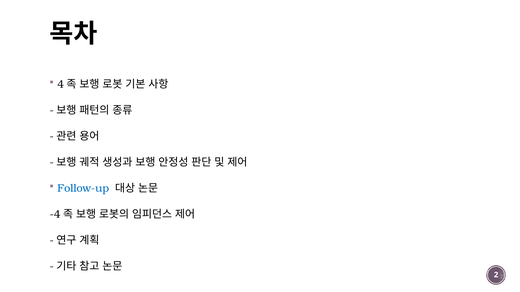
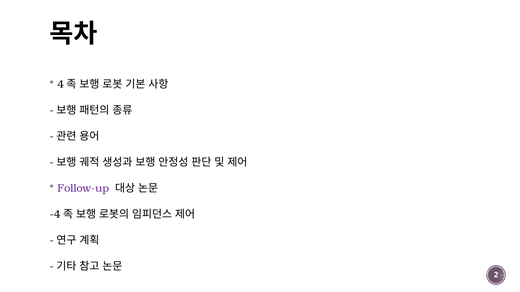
Follow-up colour: blue -> purple (83, 188)
